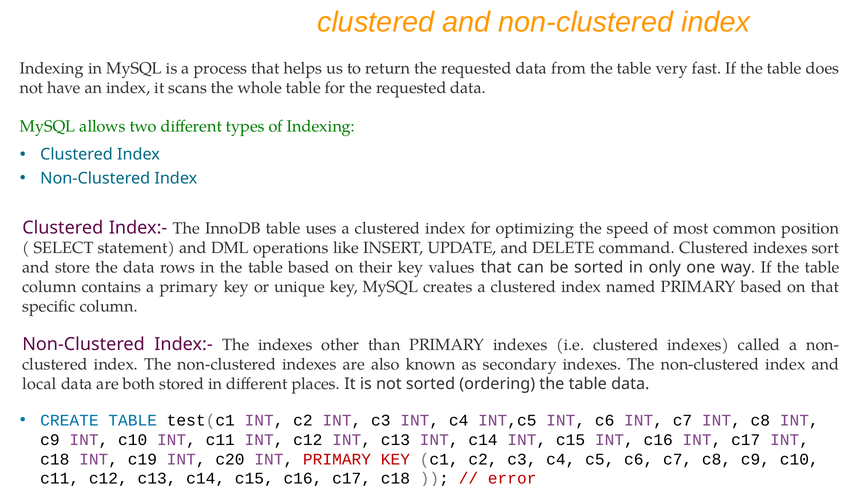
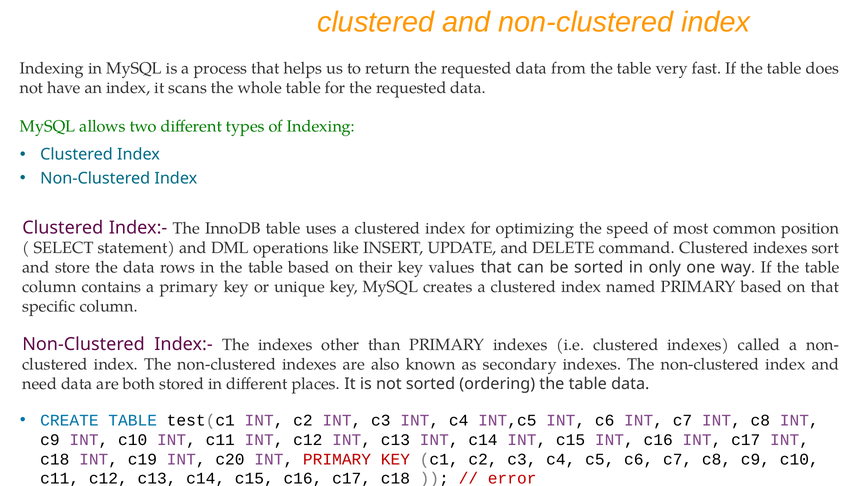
local: local -> need (40, 385)
